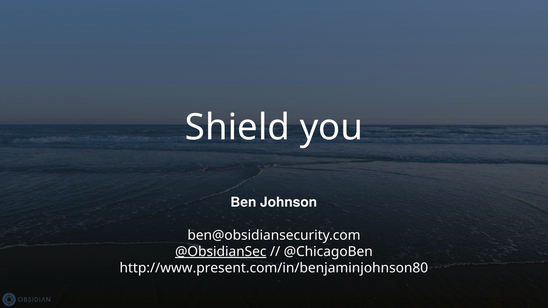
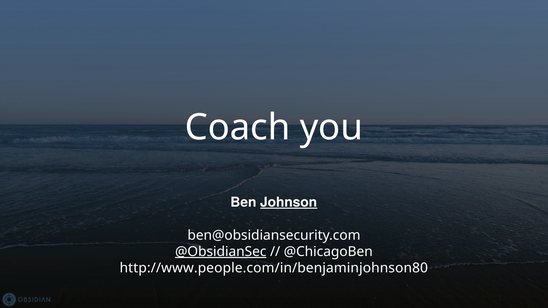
Shield: Shield -> Coach (238, 127)
Johnson underline: none -> present (289, 202)
http://www.present.com/in/benjaminjohnson80: http://www.present.com/in/benjaminjohnson80 -> http://www.people.com/in/benjaminjohnson80 (274, 268)
